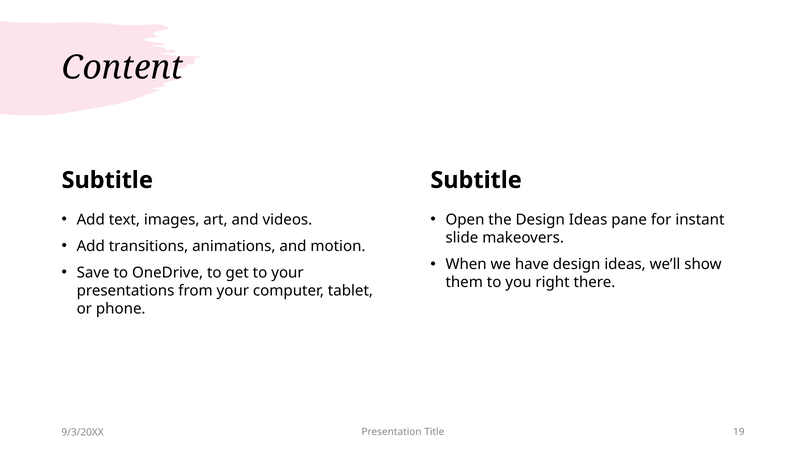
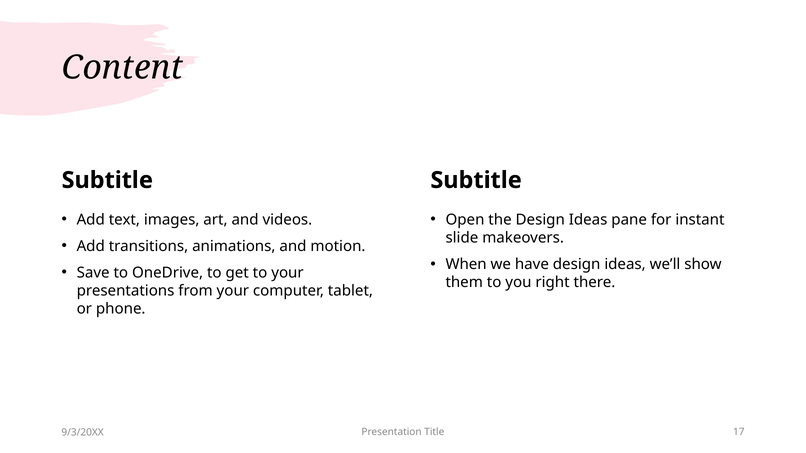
19: 19 -> 17 (739, 432)
